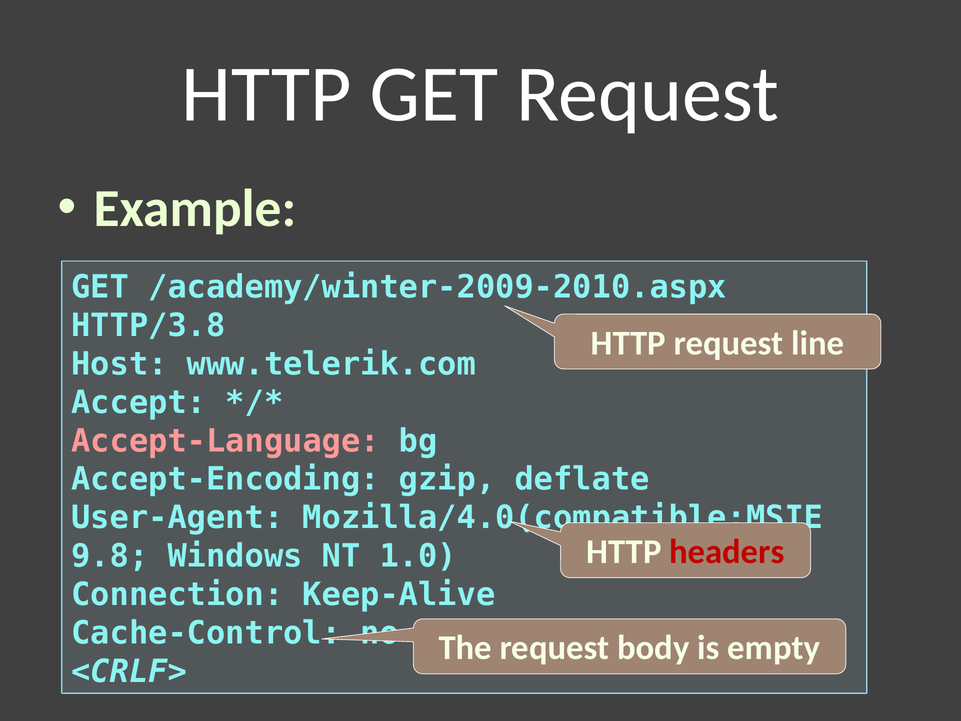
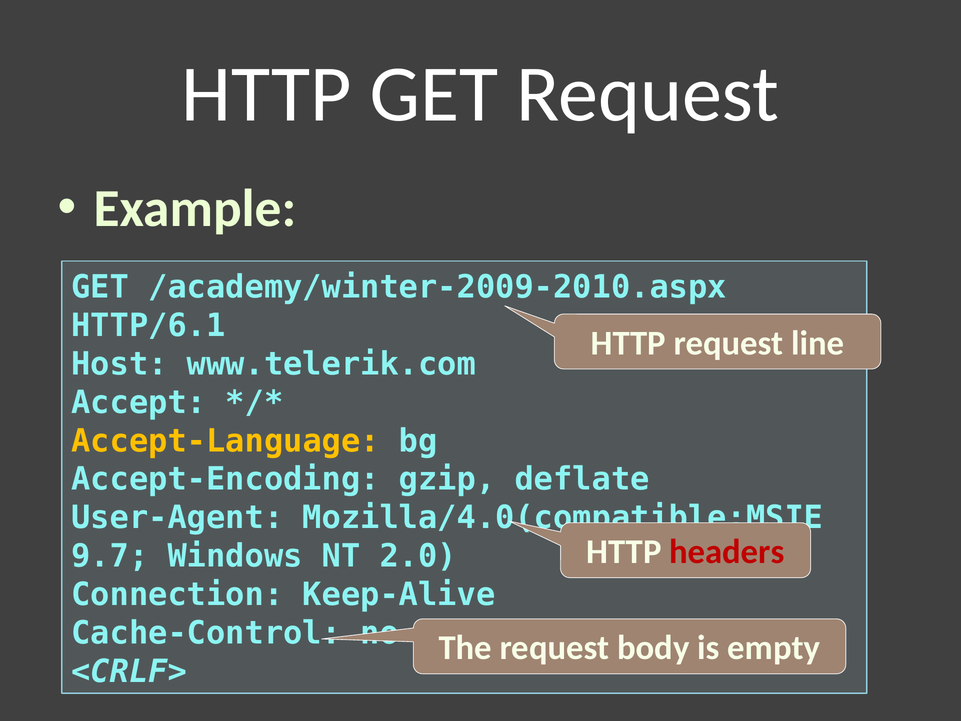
HTTP/3.8: HTTP/3.8 -> HTTP/6.1 (148, 325)
Accept-Language colour: pink -> yellow (225, 441)
9.8: 9.8 -> 9.7 (110, 556)
1.0: 1.0 -> 2.0 (418, 556)
